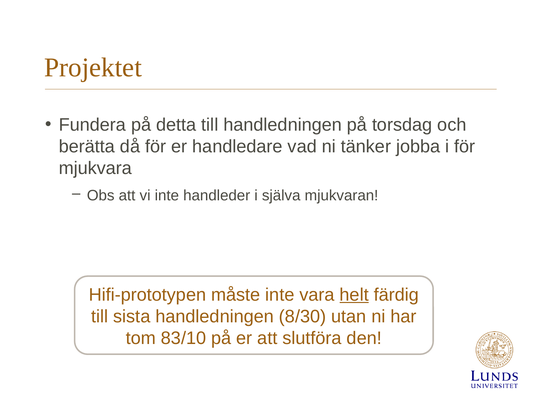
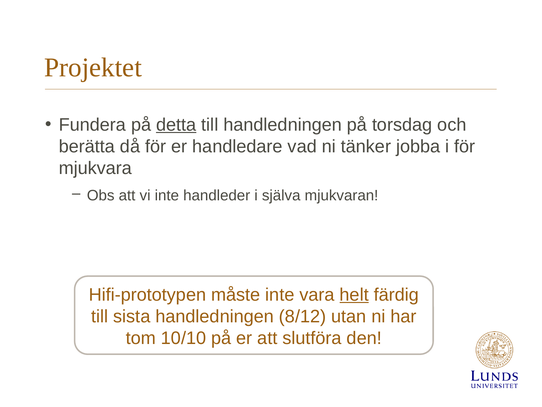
detta underline: none -> present (176, 125)
8/30: 8/30 -> 8/12 (303, 316)
83/10: 83/10 -> 10/10 (184, 338)
